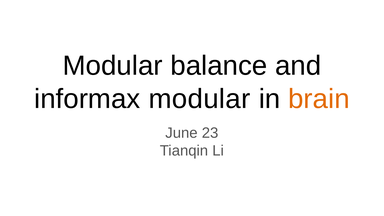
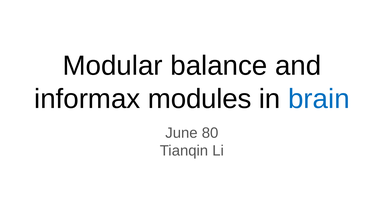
informax modular: modular -> modules (200, 99)
brain colour: orange -> blue (319, 99)
23: 23 -> 80 (210, 133)
